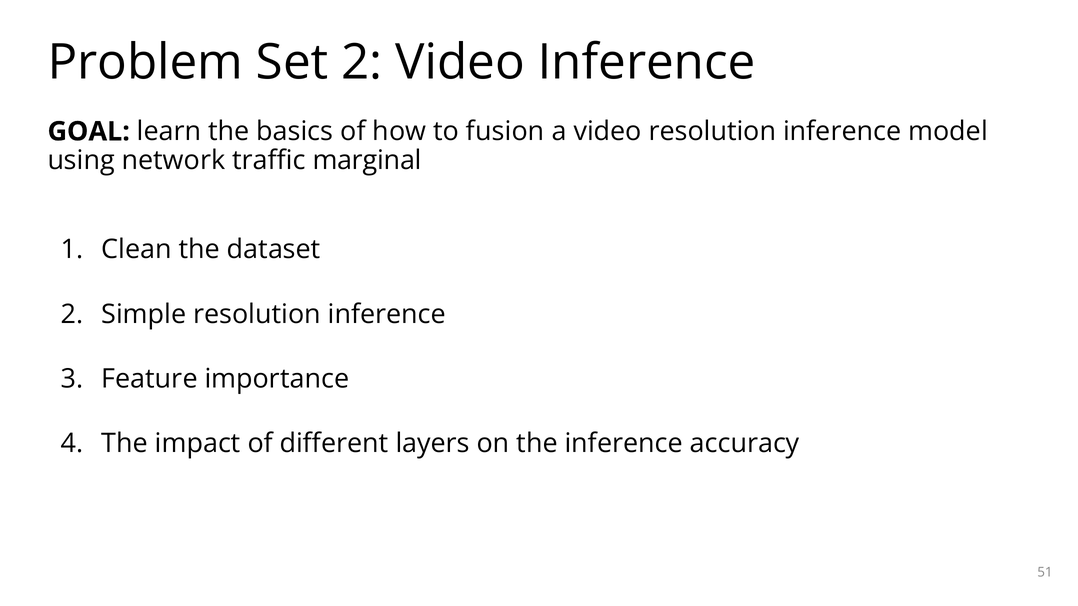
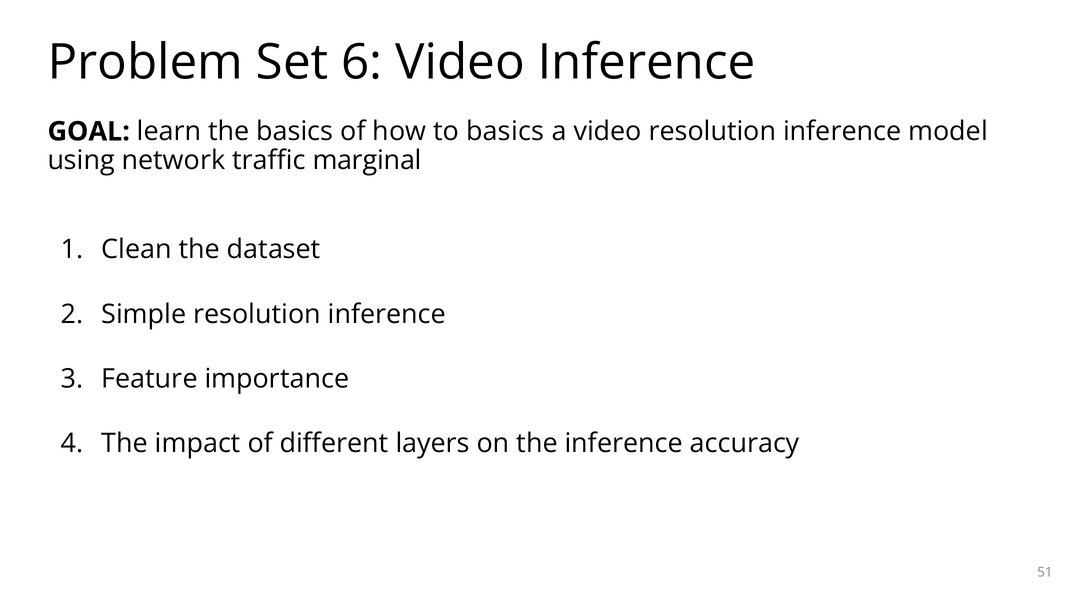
Set 2: 2 -> 6 (362, 63)
to fusion: fusion -> basics (505, 132)
